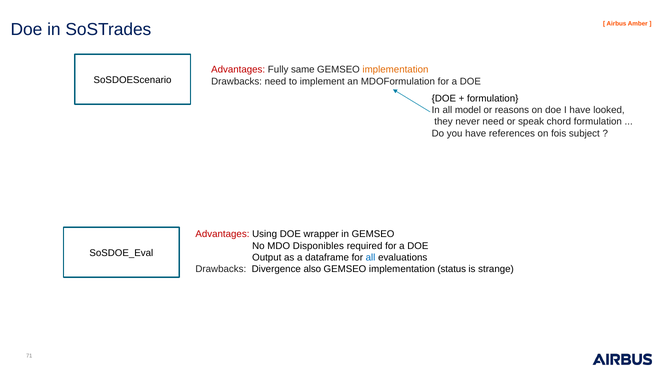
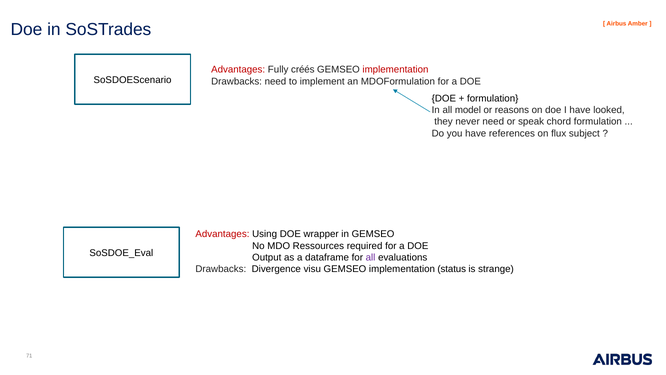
same: same -> créés (303, 70)
implementation colour: orange -> red (395, 70)
fois: fois -> flux (559, 133)
Disponibles: Disponibles -> Ressources (318, 246)
all colour: blue -> purple (371, 257)
also: also -> visu (312, 269)
